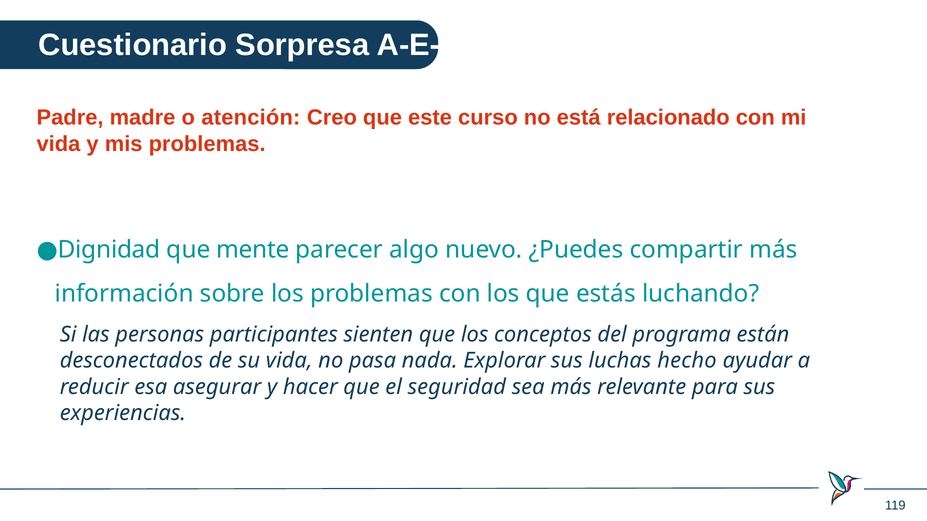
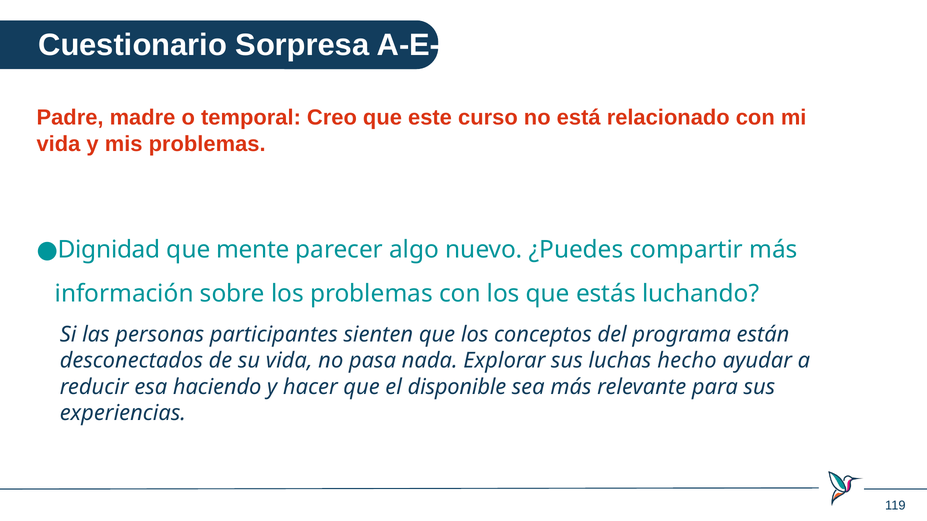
atención: atención -> temporal (251, 118)
asegurar: asegurar -> haciendo (217, 387)
seguridad: seguridad -> disponible (457, 387)
